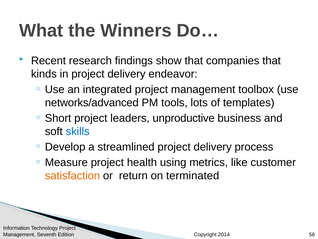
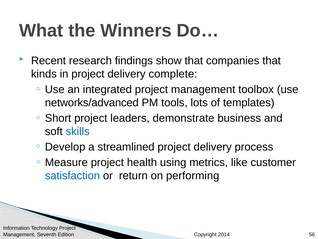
endeavor: endeavor -> complete (173, 74)
unproductive: unproductive -> demonstrate (184, 118)
satisfaction colour: orange -> blue (72, 175)
terminated: terminated -> performing (193, 175)
